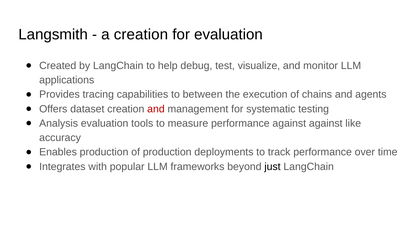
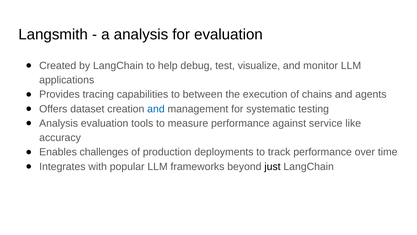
a creation: creation -> analysis (141, 35)
and colour: red -> blue (156, 109)
against against: against -> service (326, 123)
Enables production: production -> challenges (104, 152)
